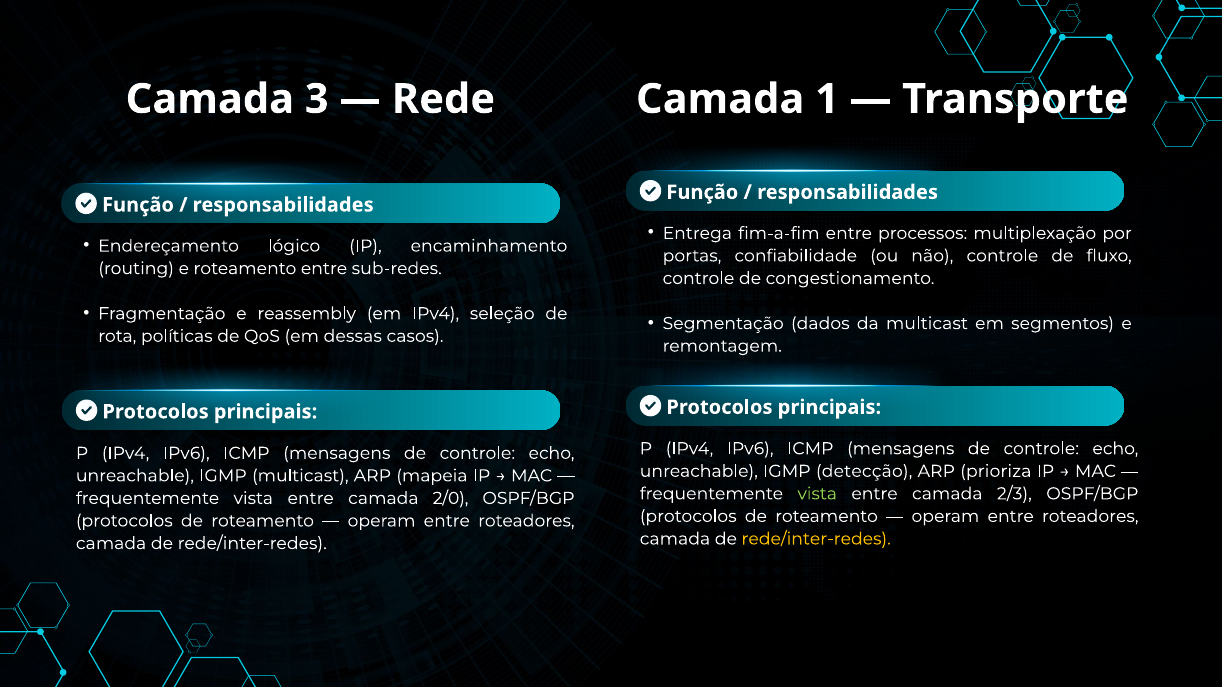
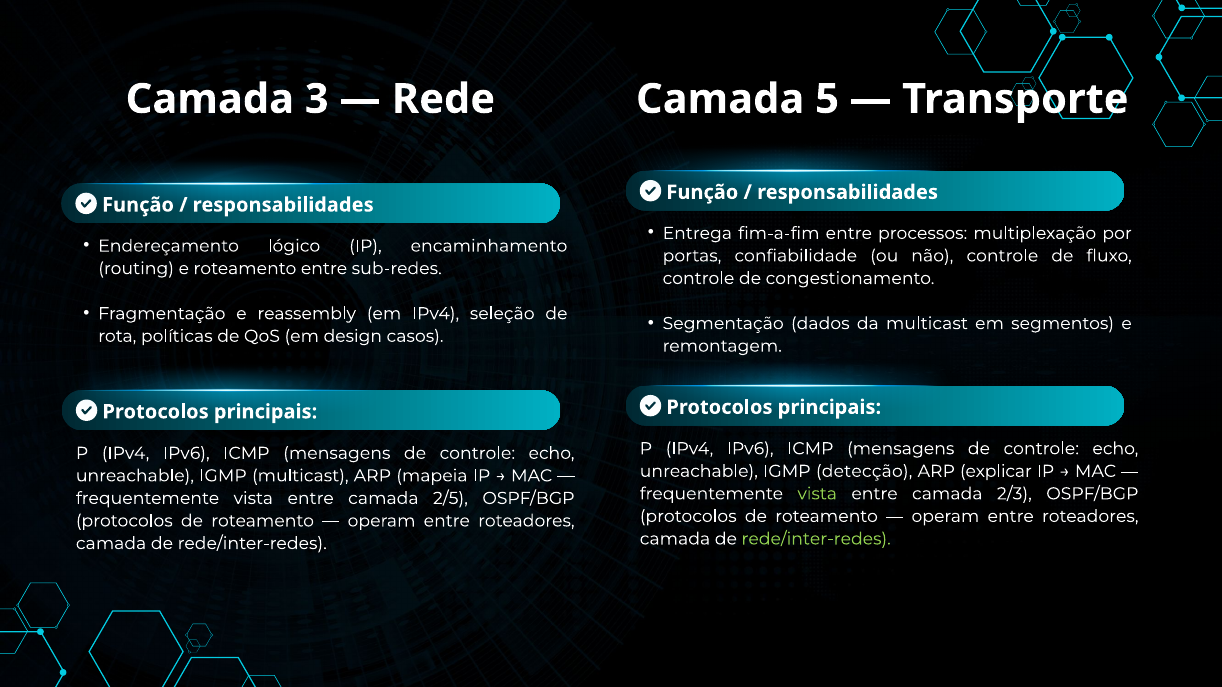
1: 1 -> 5 (827, 99)
dessas: dessas -> design (353, 336)
prioriza: prioriza -> explicar (996, 471)
2/0: 2/0 -> 2/5 (450, 499)
rede/inter-redes colour: yellow -> light green (816, 539)
